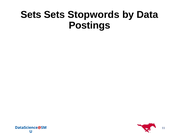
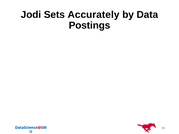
Sets: Sets -> Jodi (31, 15)
Stopwords: Stopwords -> Accurately (94, 15)
